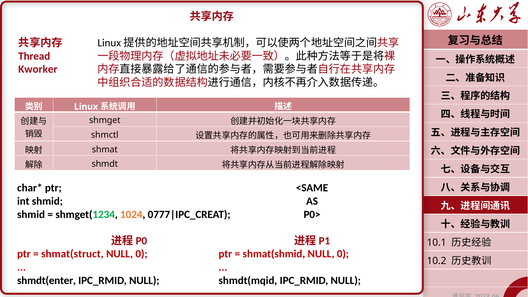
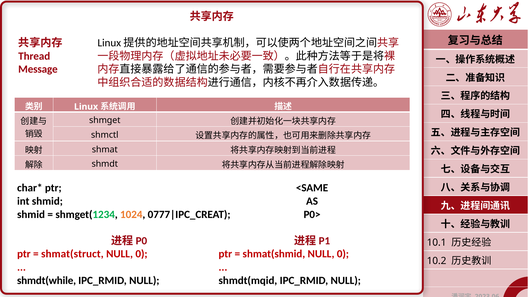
Kworker: Kworker -> Message (38, 69)
shmdt(enter: shmdt(enter -> shmdt(while (47, 280)
